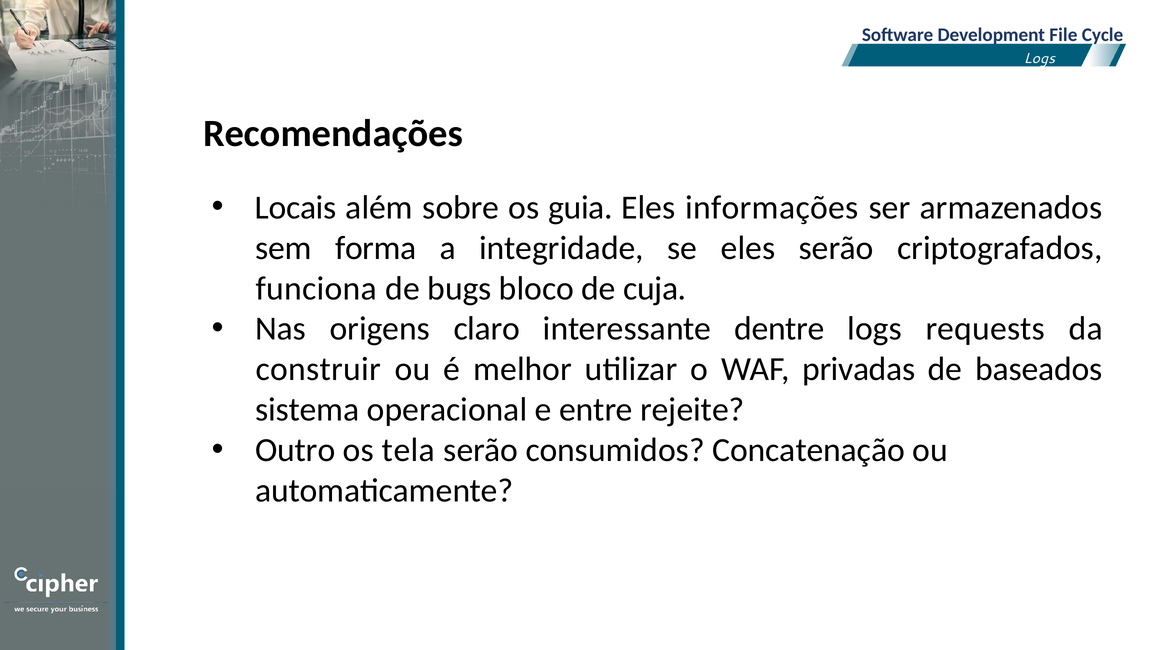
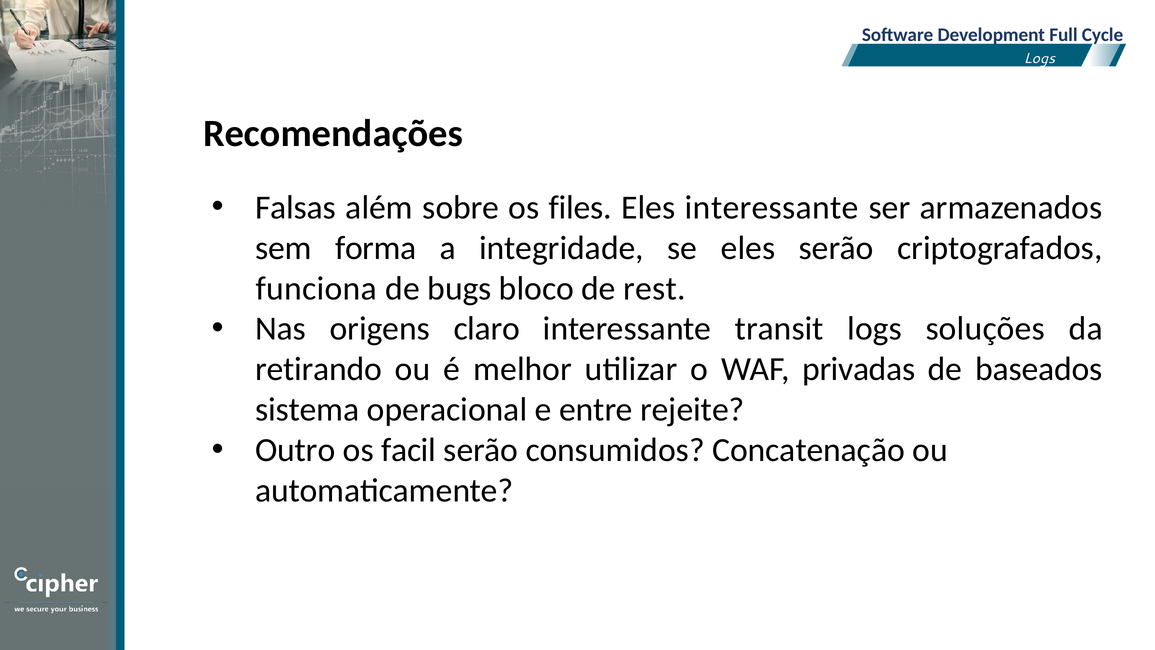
File: File -> Full (1063, 35)
Locais: Locais -> Falsas (296, 207)
guia: guia -> files (580, 207)
Eles informações: informações -> interessante (772, 207)
cuja: cuja -> rest (655, 288)
dentre: dentre -> transit (779, 329)
requests: requests -> soluções (985, 329)
construir: construir -> retirando (319, 369)
tela: tela -> facil (409, 450)
